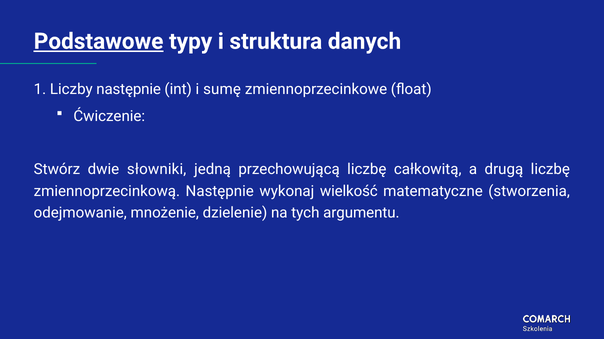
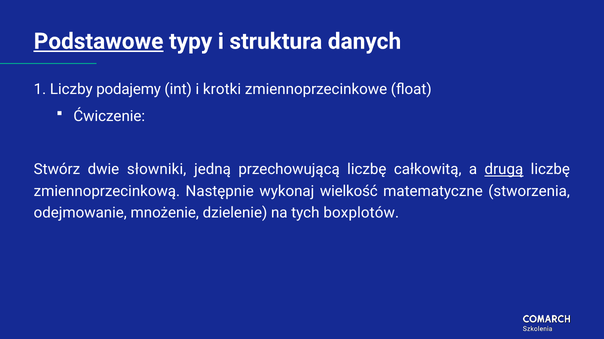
Liczby następnie: następnie -> podajemy (129, 90)
sumę: sumę -> krotki (222, 90)
drugą underline: none -> present (504, 170)
argumentu: argumentu -> boxplotów (361, 213)
